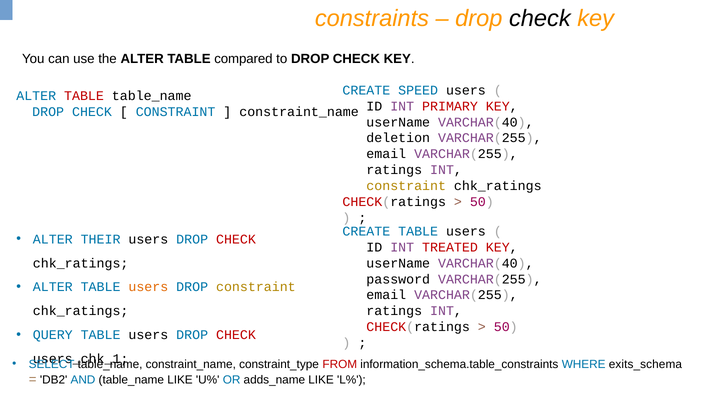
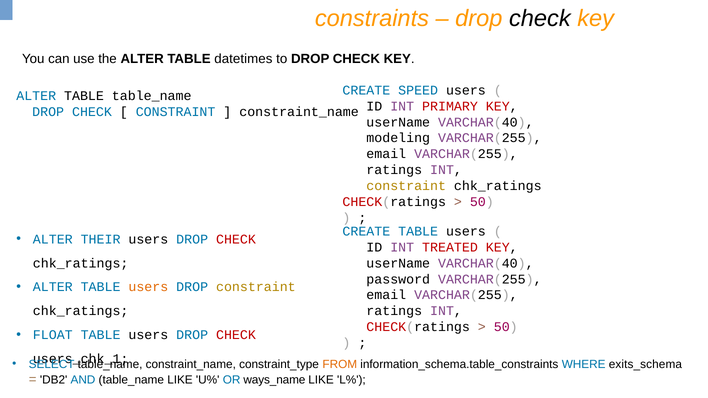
compared: compared -> datetimes (243, 59)
TABLE colour: red -> black (84, 96)
deletion: deletion -> modeling (398, 138)
QUERY: QUERY -> FLOAT (53, 335)
FROM colour: red -> orange (340, 364)
adds_name: adds_name -> ways_name (274, 380)
